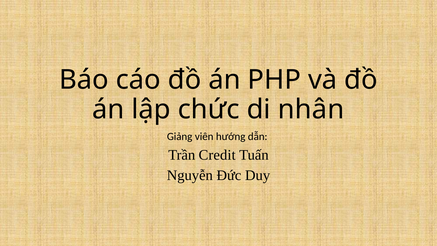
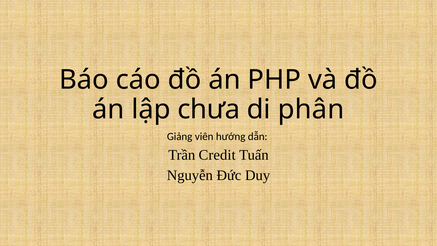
chức: chức -> chưa (209, 109)
nhân: nhân -> phân (311, 109)
